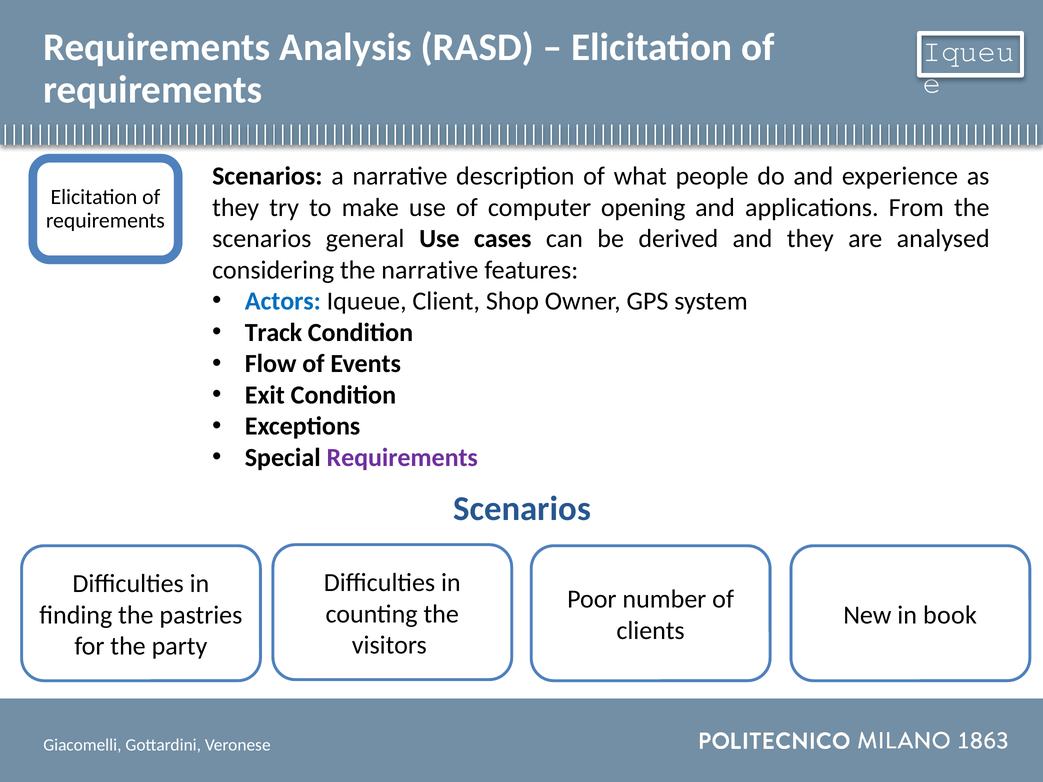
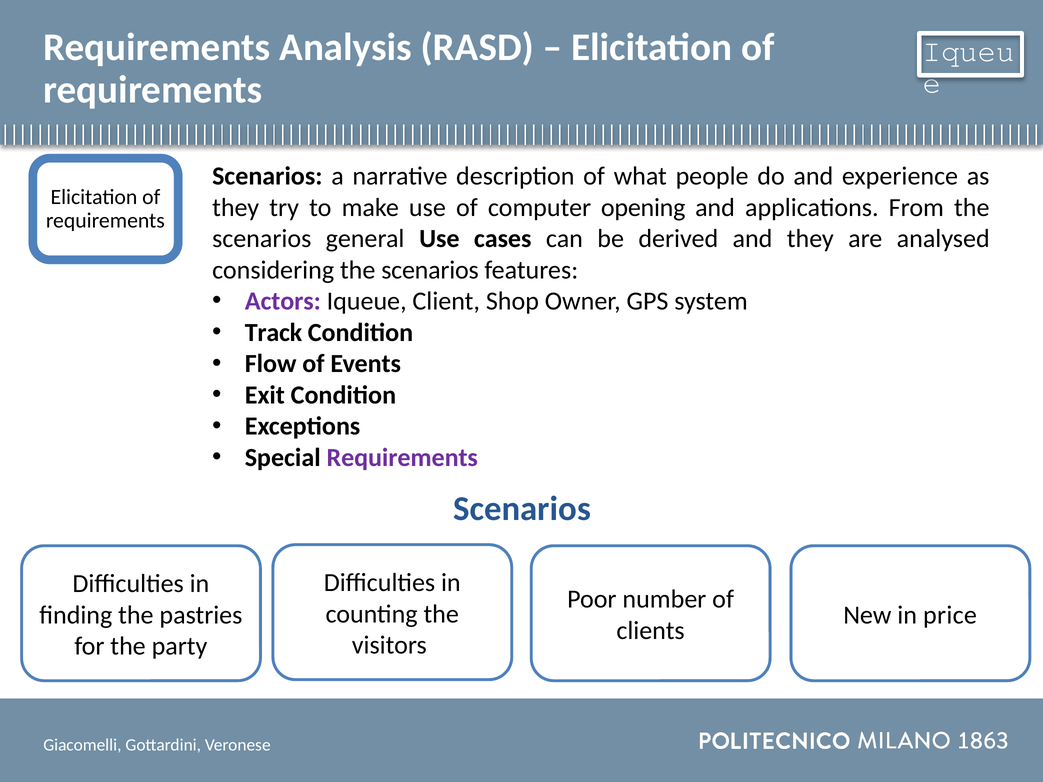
considering the narrative: narrative -> scenarios (430, 270)
Actors colour: blue -> purple (283, 301)
book: book -> price (950, 615)
